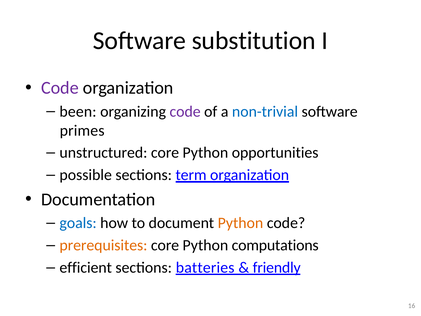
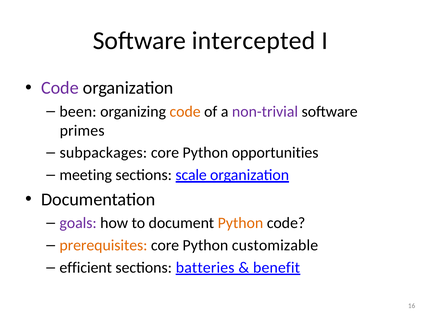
substitution: substitution -> intercepted (254, 41)
code colour: purple -> orange (185, 111)
non-trivial colour: blue -> purple (265, 111)
unstructured: unstructured -> subpackages (103, 153)
possible: possible -> meeting (86, 175)
term: term -> scale (191, 175)
goals colour: blue -> purple (78, 223)
computations: computations -> customizable (275, 245)
friendly: friendly -> benefit (277, 267)
